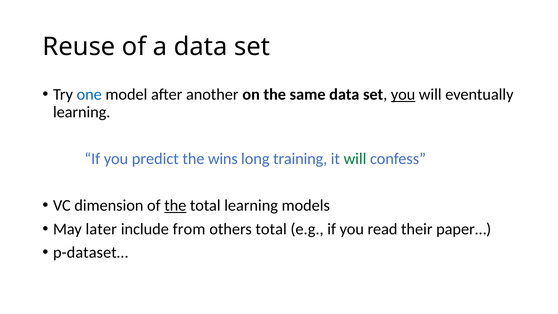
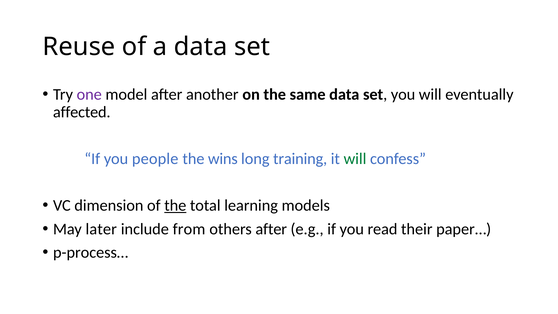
one colour: blue -> purple (89, 94)
you underline: present -> none (403, 94)
learning: learning -> affected (82, 112)
predict: predict -> people (155, 159)
others total: total -> after (271, 229)
p-dataset…: p-dataset… -> p-process… (91, 252)
